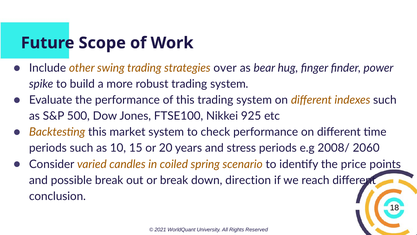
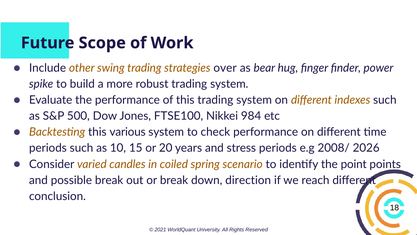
925: 925 -> 984 (251, 116)
market: market -> various (128, 132)
2060: 2060 -> 2026 (366, 148)
price: price -> point (354, 164)
